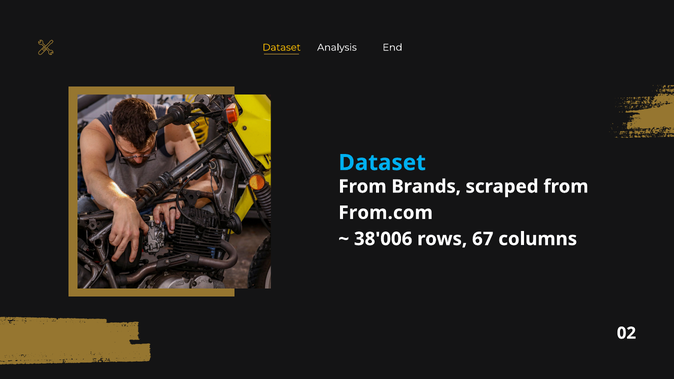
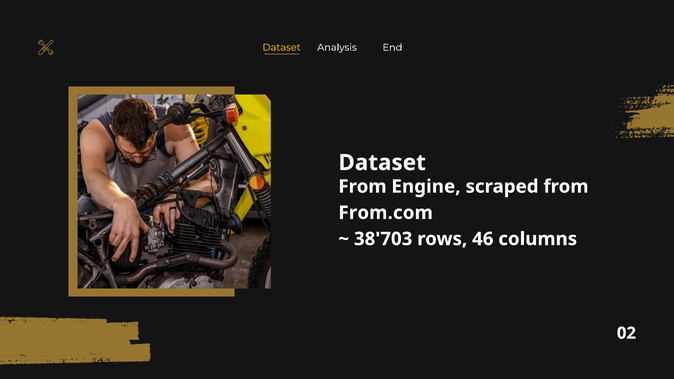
Dataset colour: light blue -> white (382, 163)
Brands: Brands -> Engine (426, 187)
38'006: 38'006 -> 38'703 (383, 239)
67: 67 -> 46 (483, 239)
